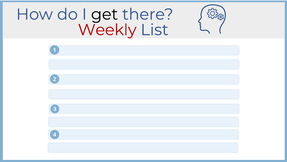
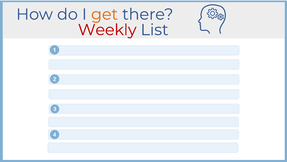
get colour: black -> orange (105, 14)
